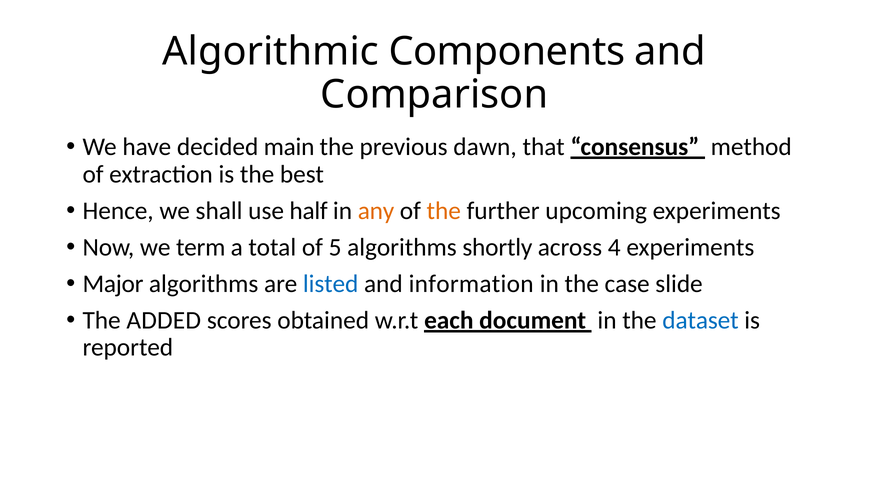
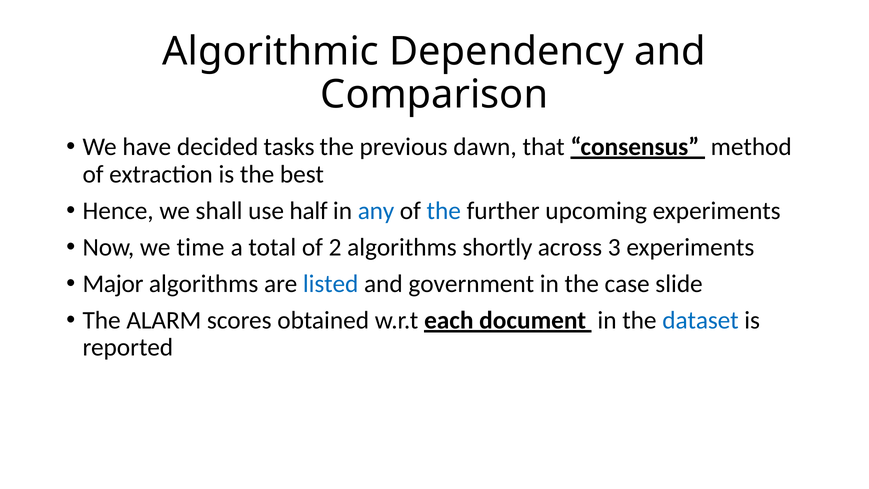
Components: Components -> Dependency (507, 51)
main: main -> tasks (289, 147)
any colour: orange -> blue (376, 211)
the colour: orange -> blue (444, 211)
term: term -> time (200, 247)
5: 5 -> 2 (335, 247)
4: 4 -> 3 (614, 247)
information: information -> government (471, 284)
ADDED: ADDED -> ALARM (164, 320)
